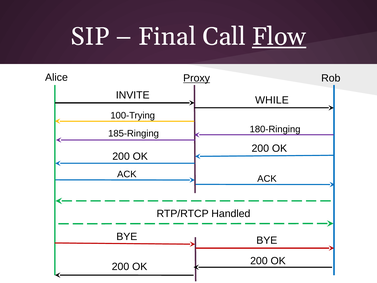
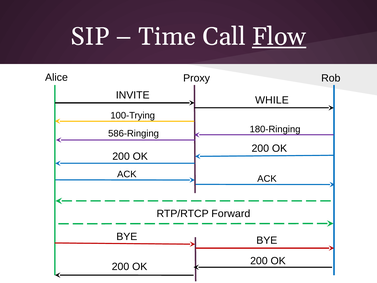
Final: Final -> Time (167, 37)
Proxy underline: present -> none (197, 78)
185-Ringing: 185-Ringing -> 586-Ringing (134, 133)
Handled: Handled -> Forward (231, 213)
